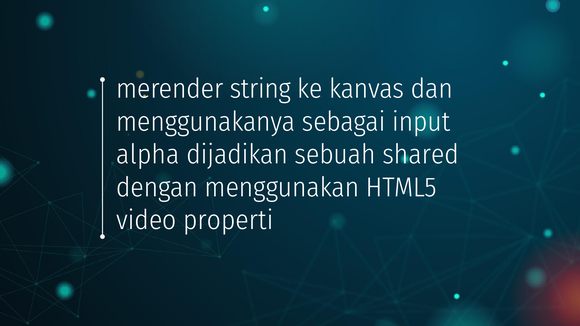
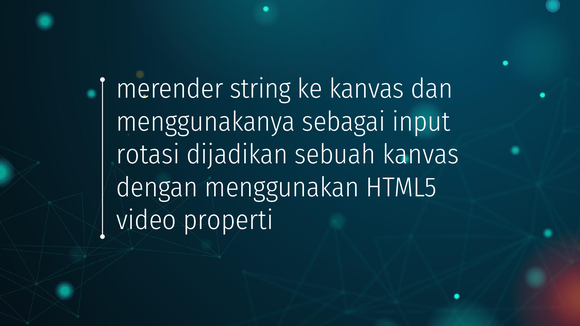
alpha: alpha -> rotasi (148, 155)
sebuah shared: shared -> kanvas (421, 155)
